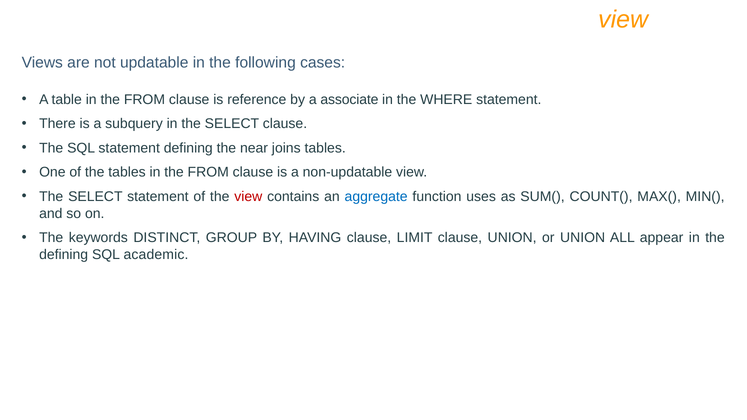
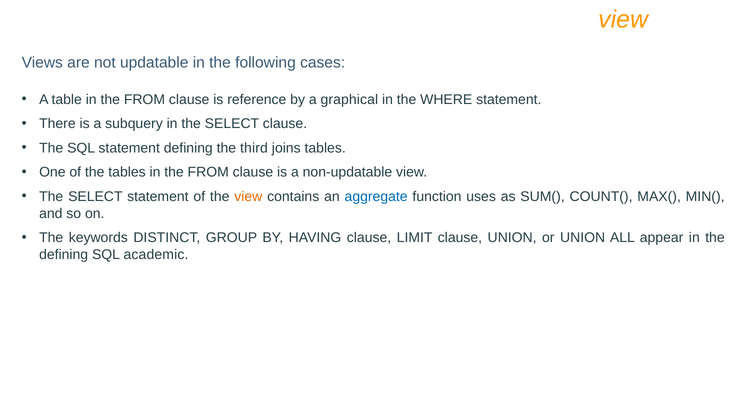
associate: associate -> graphical (349, 100)
near: near -> third (254, 148)
view colour: red -> orange (248, 197)
